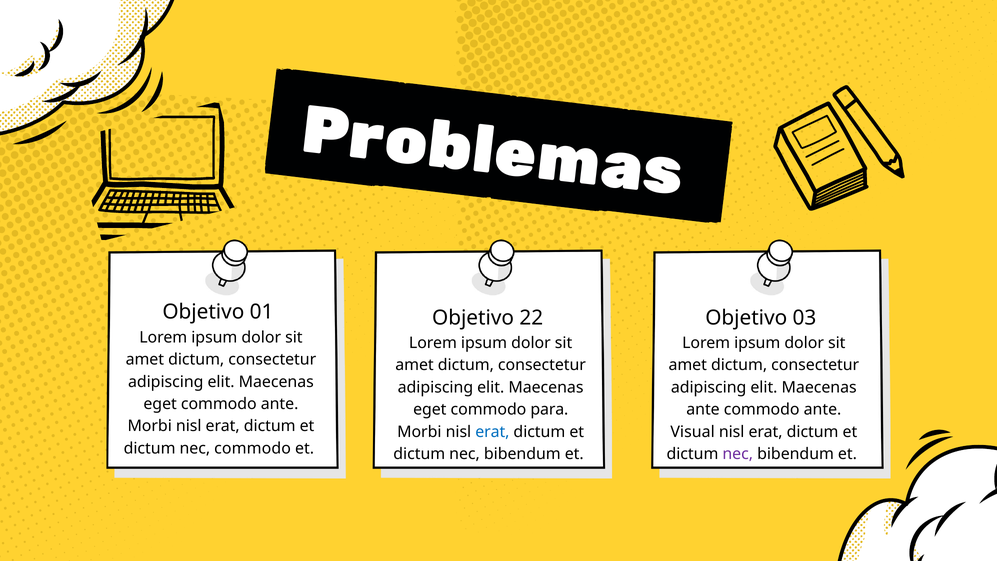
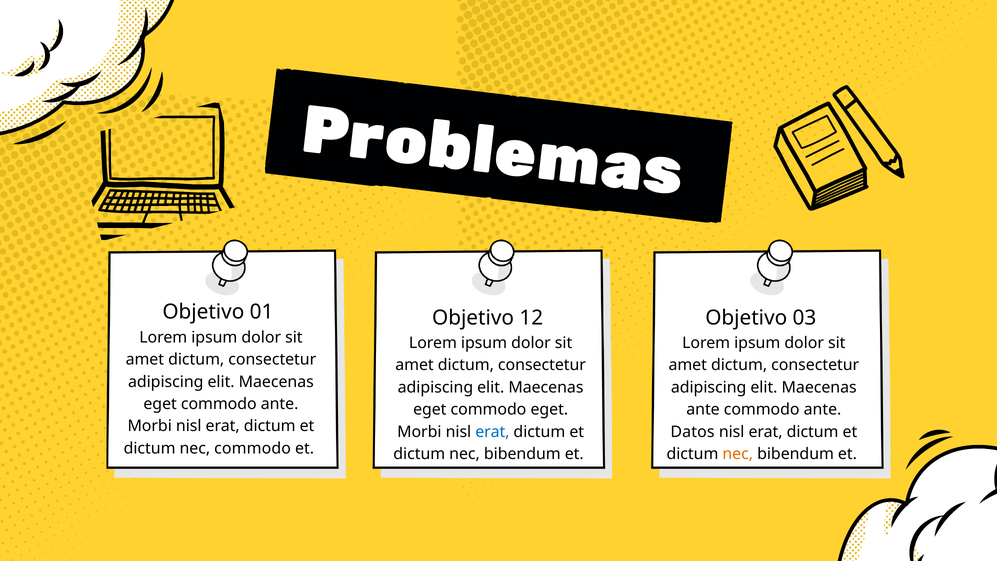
22: 22 -> 12 (531, 318)
commodo para: para -> eget (549, 410)
Visual: Visual -> Datos (693, 432)
nec colour: purple -> orange (738, 454)
